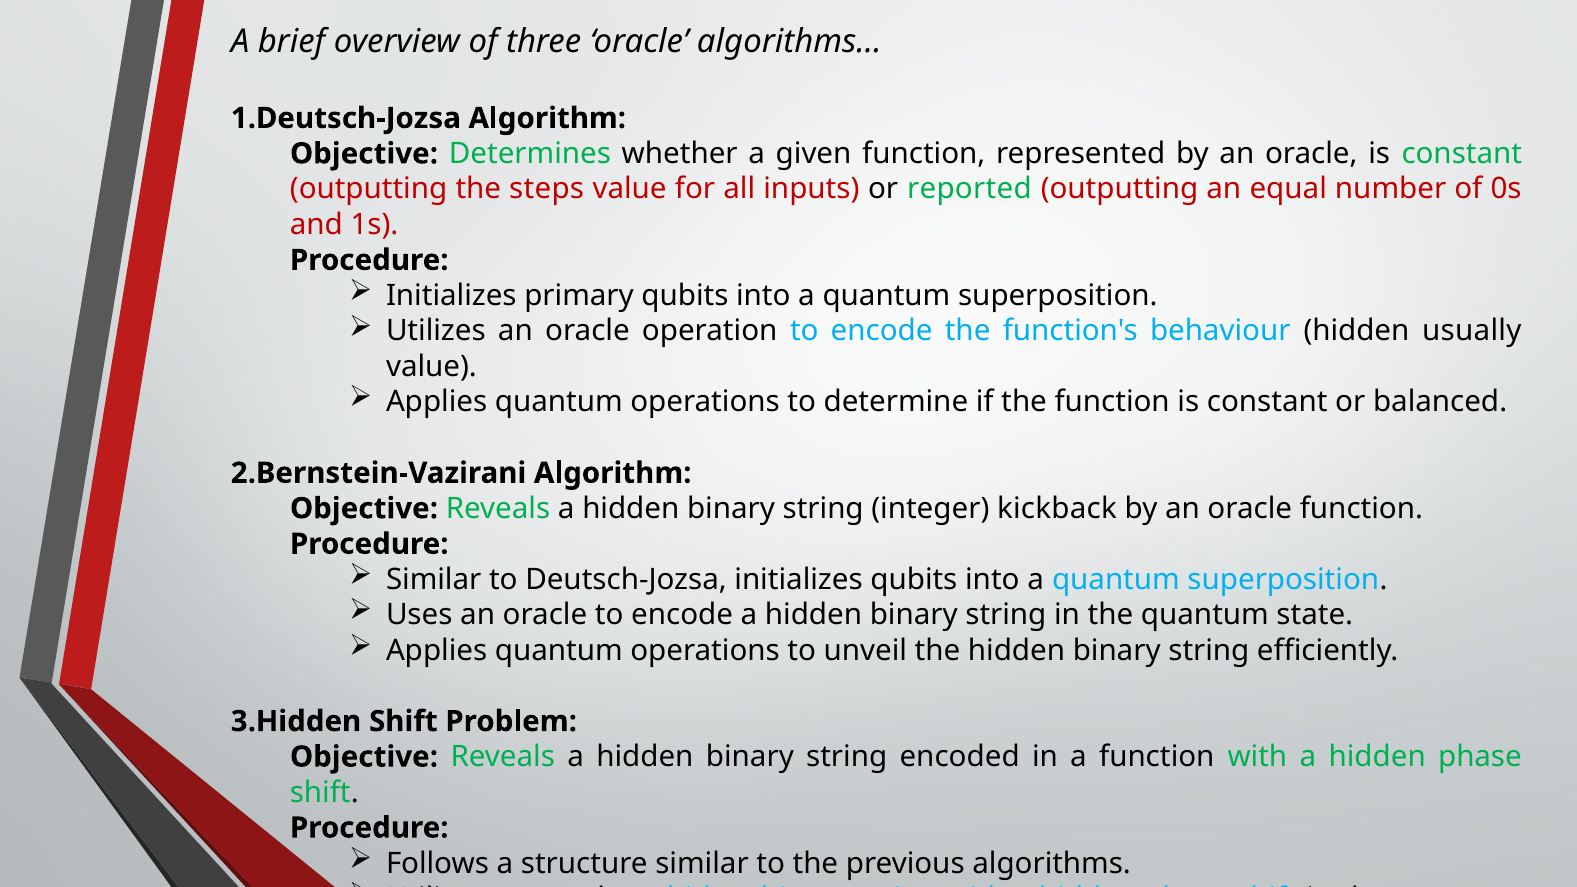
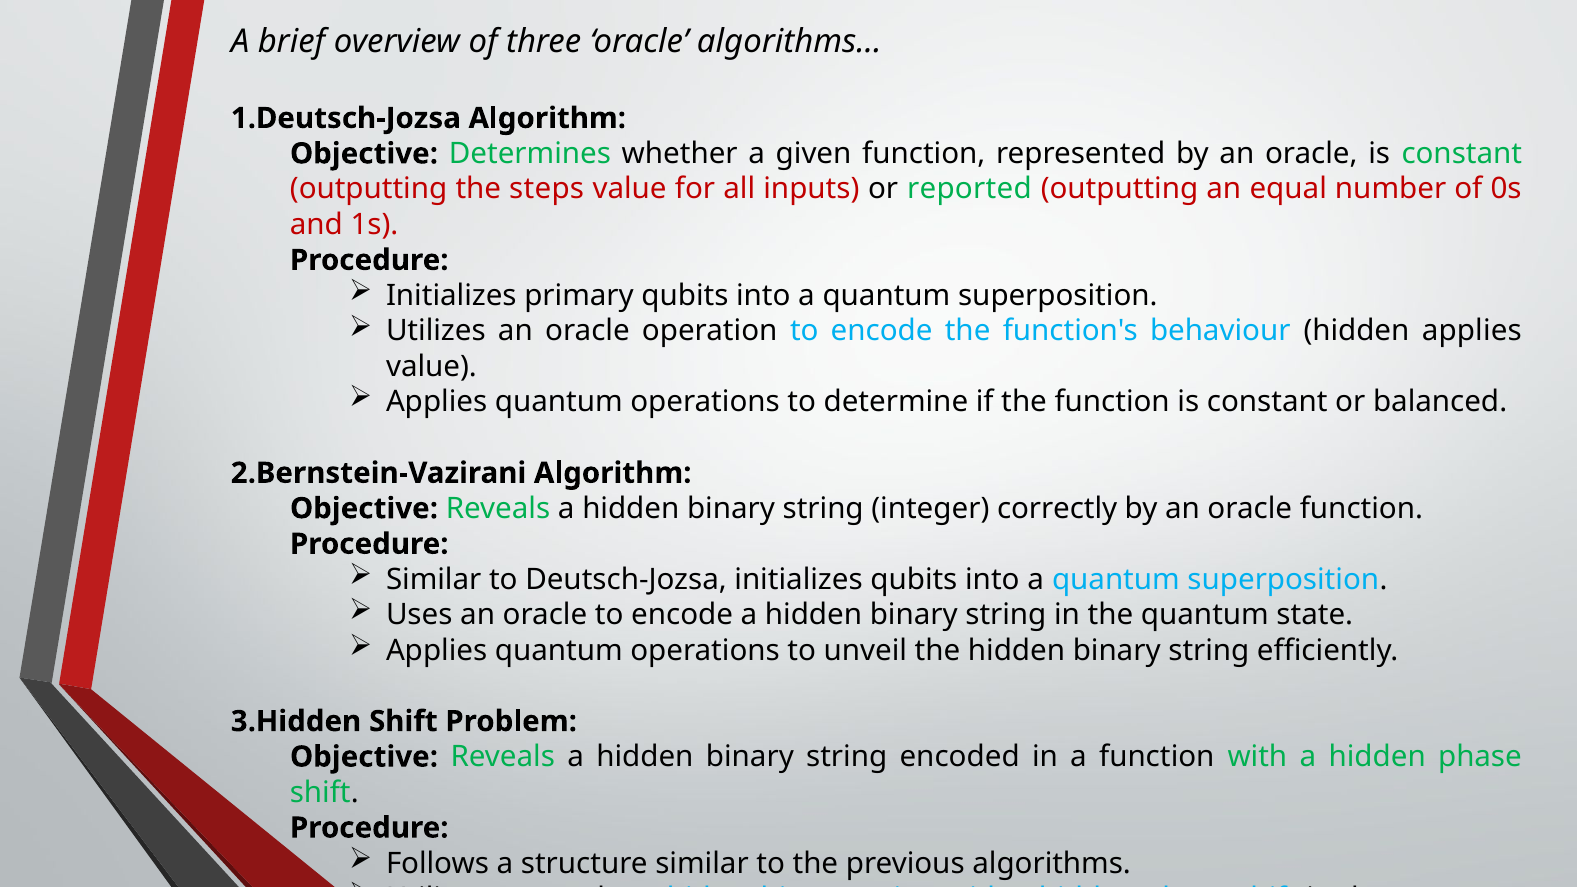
hidden usually: usually -> applies (1472, 331)
kickback: kickback -> correctly (1057, 509)
